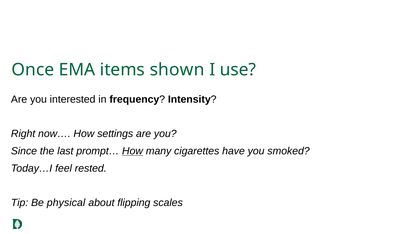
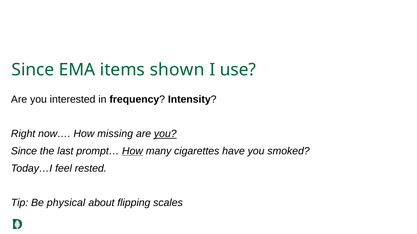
Once: Once -> Since (33, 70)
settings: settings -> missing (115, 134)
you underline: none -> present (165, 134)
